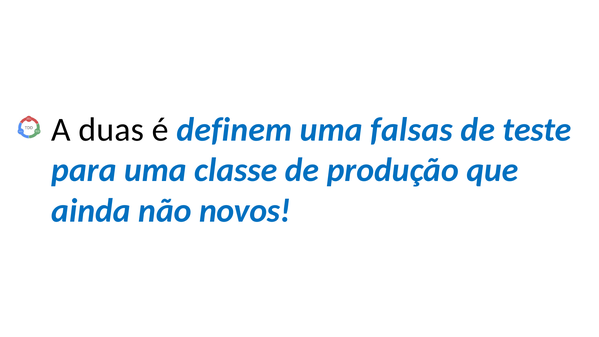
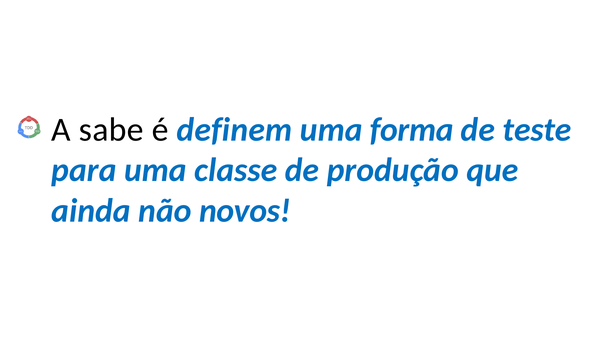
duas: duas -> sabe (111, 130)
falsas: falsas -> forma (412, 130)
